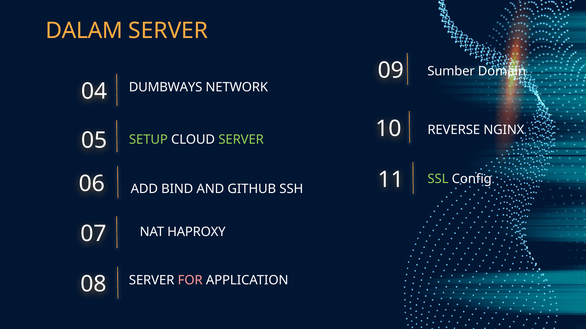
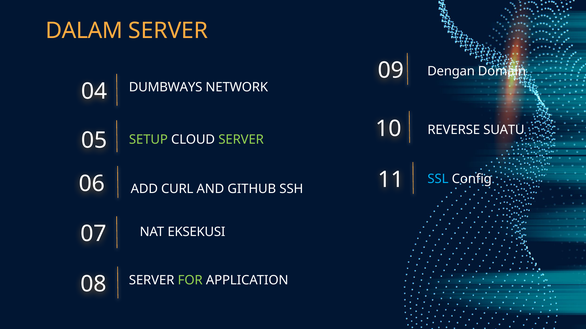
Sumber: Sumber -> Dengan (451, 71)
NGINX: NGINX -> SUATU (504, 130)
SSL colour: light green -> light blue (438, 179)
BIND: BIND -> CURL (177, 189)
HAPROXY: HAPROXY -> EKSEKUSI (196, 232)
FOR colour: pink -> light green (190, 281)
